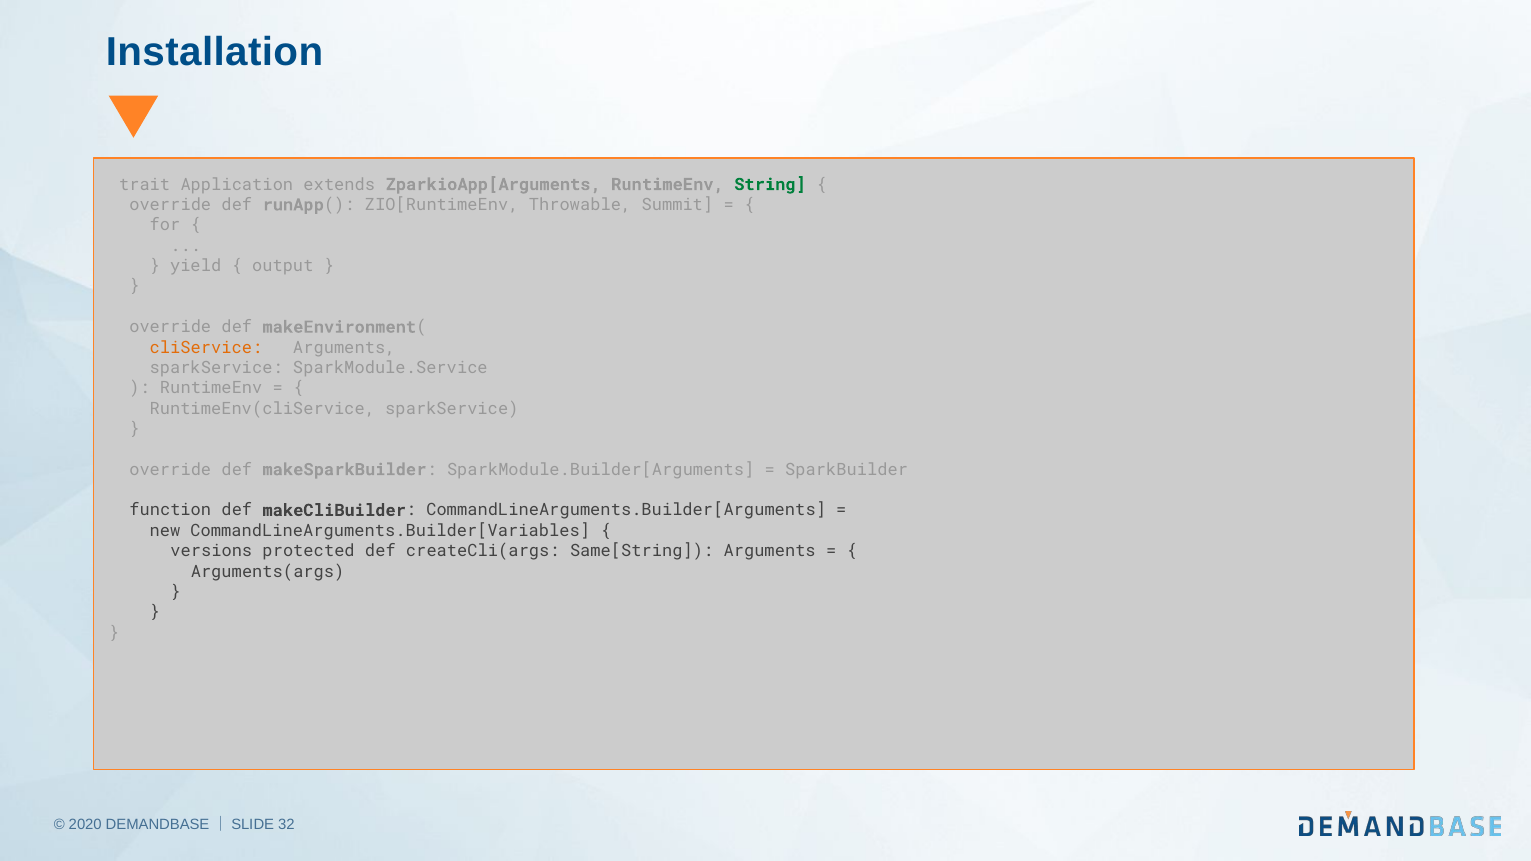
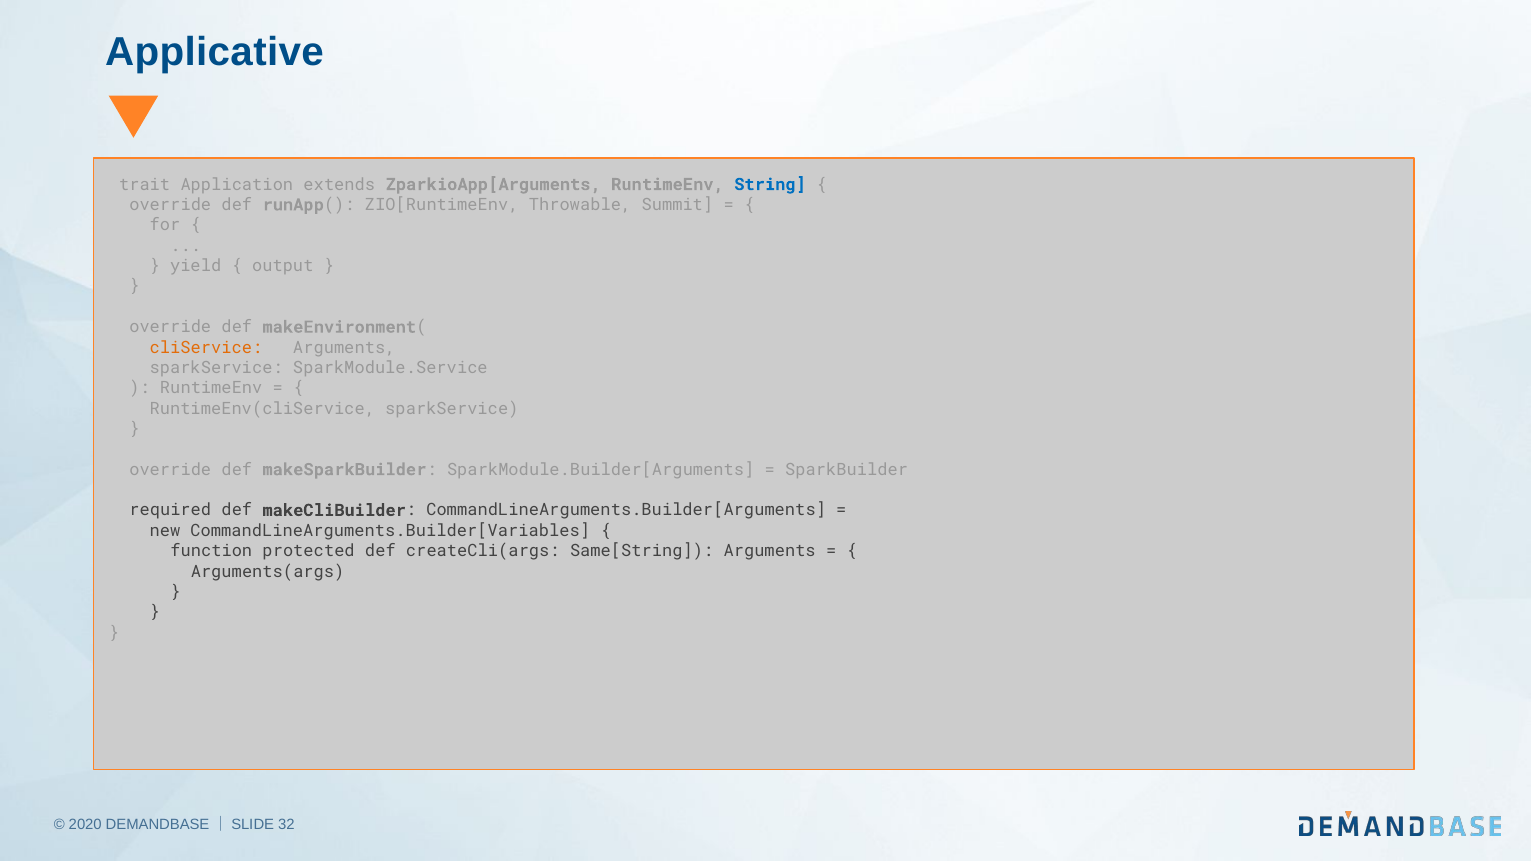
Installation: Installation -> Applicative (215, 52)
String colour: green -> blue (770, 185)
function: function -> required (170, 510)
versions: versions -> function (211, 551)
